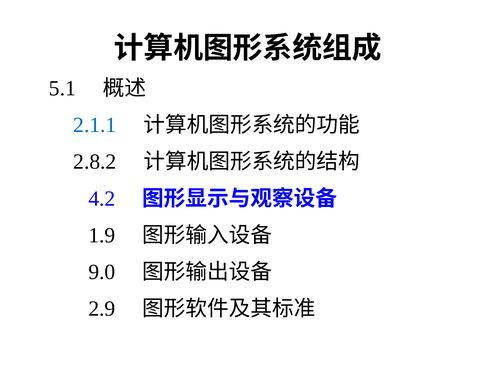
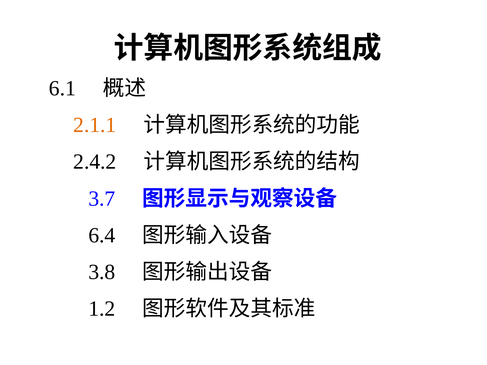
5.1: 5.1 -> 6.1 (62, 88)
2.1.1 colour: blue -> orange (95, 125)
2.8.2: 2.8.2 -> 2.4.2 (95, 162)
4.2: 4.2 -> 3.7 (102, 199)
1.9: 1.9 -> 6.4 (102, 235)
9.0: 9.0 -> 3.8 (102, 272)
2.9: 2.9 -> 1.2 (102, 309)
